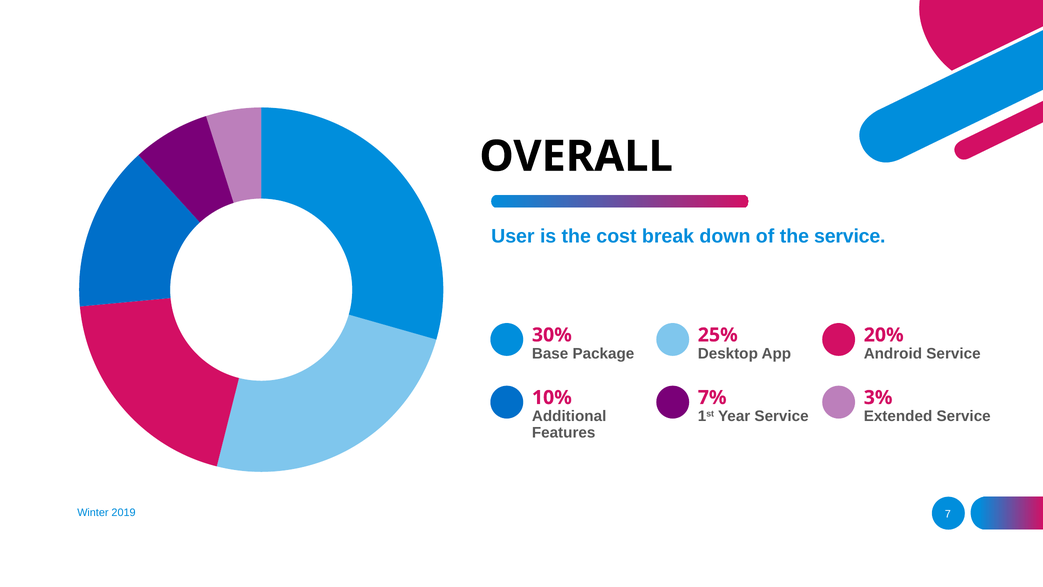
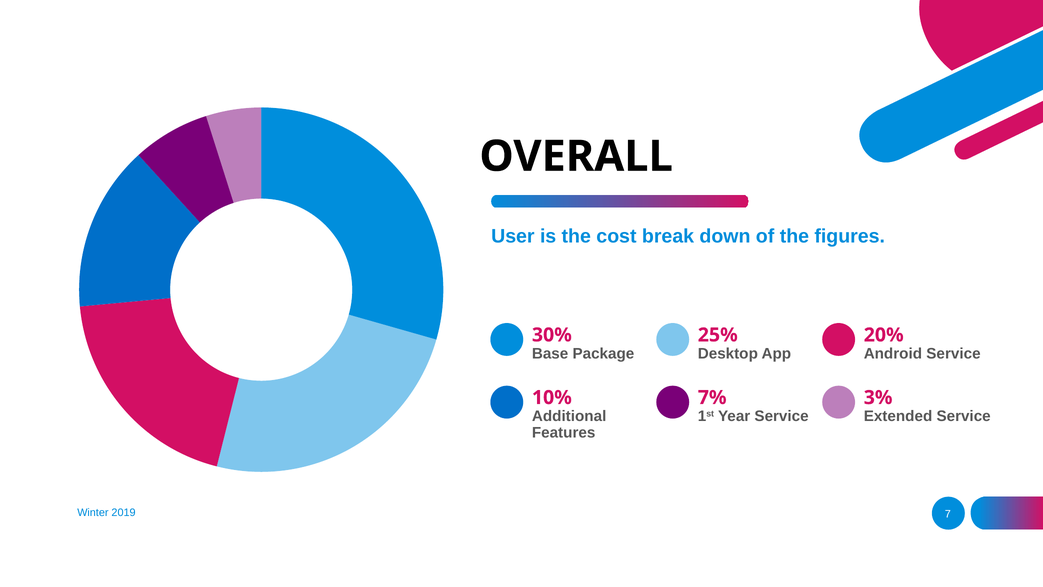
the service: service -> figures (850, 236)
